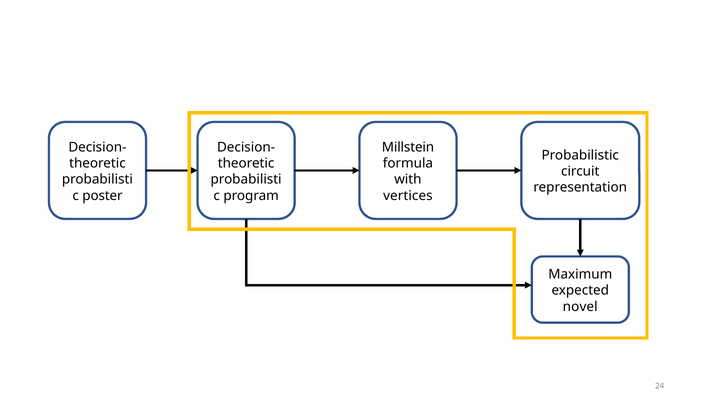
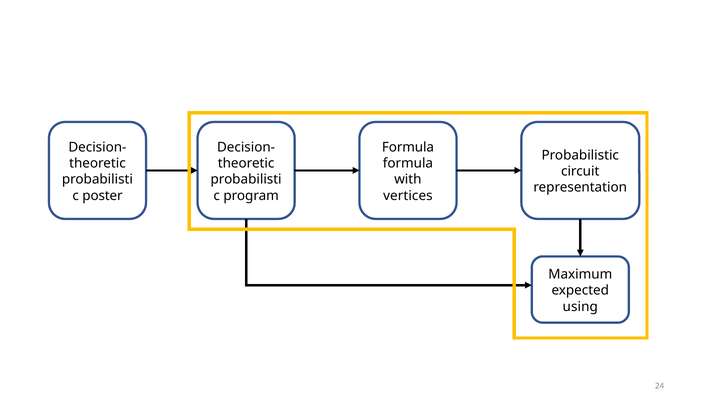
Millstein: Millstein -> Formula (408, 147)
novel: novel -> using (580, 307)
